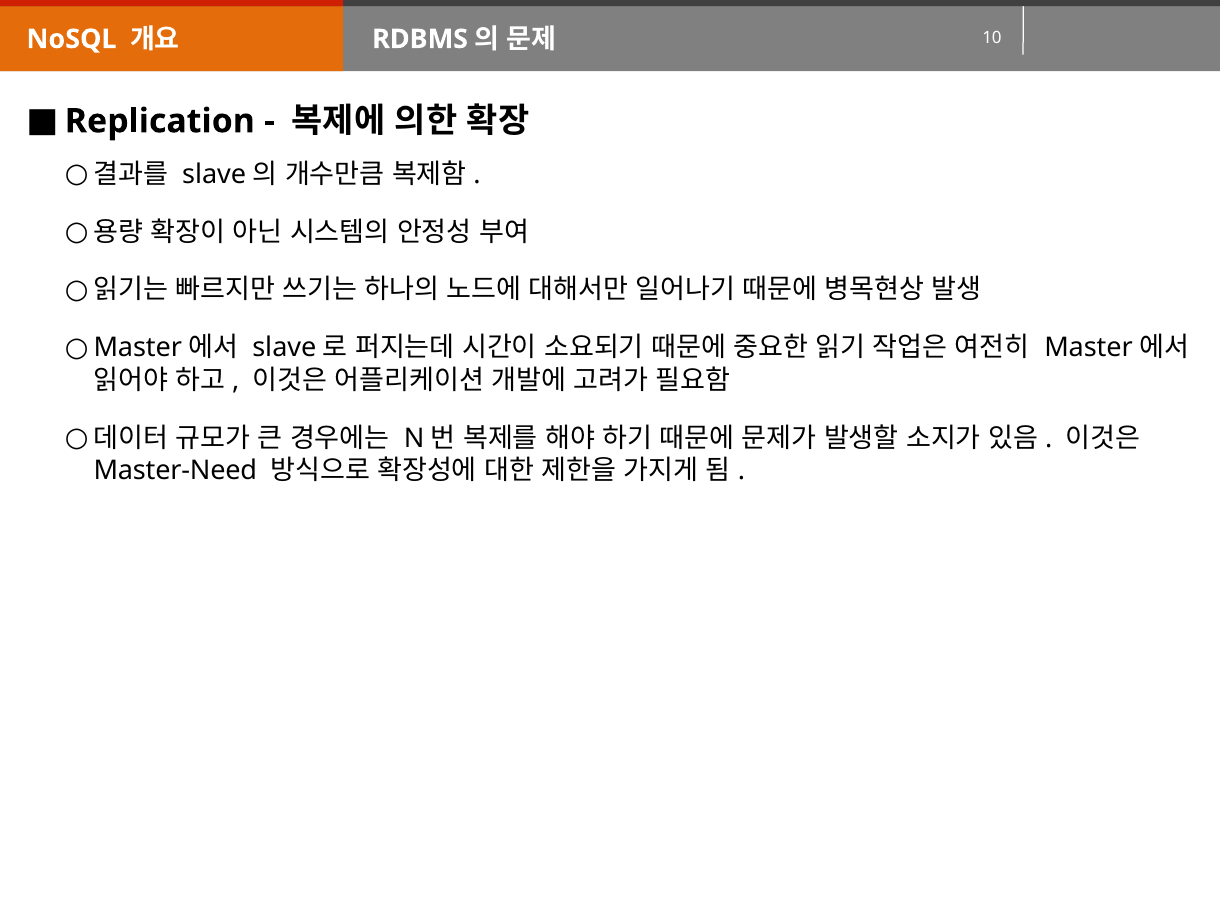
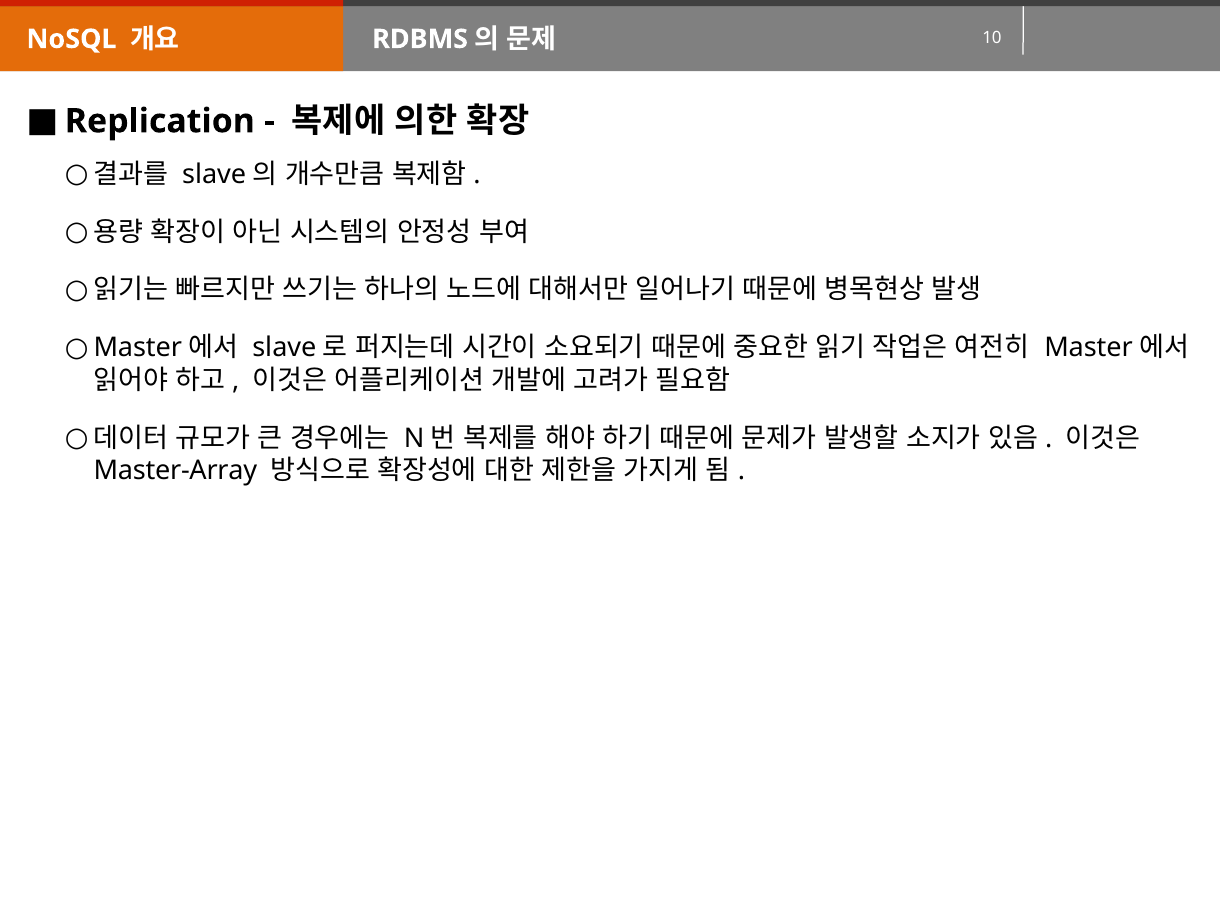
Master-Need: Master-Need -> Master-Array (175, 471)
